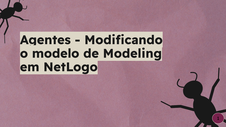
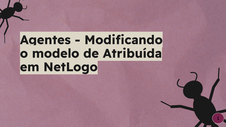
Modeling: Modeling -> Atribuída (132, 54)
